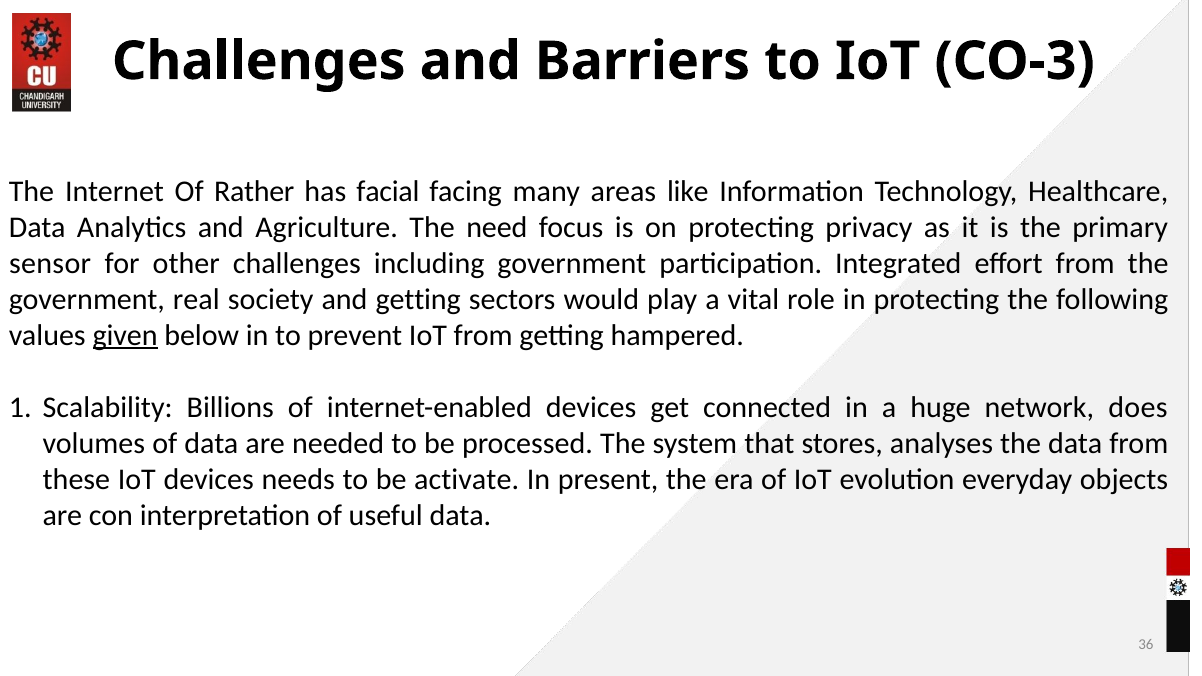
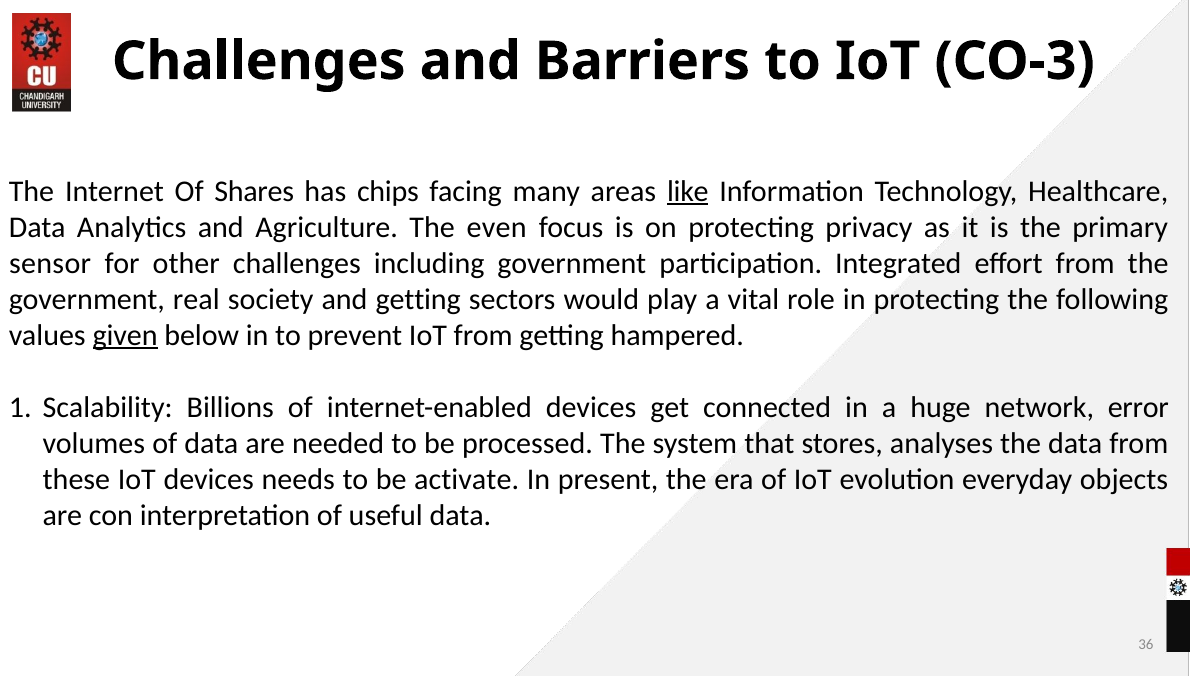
Rather: Rather -> Shares (254, 191)
facial: facial -> chips (388, 191)
like underline: none -> present (688, 191)
need: need -> even (497, 227)
does: does -> error (1138, 408)
